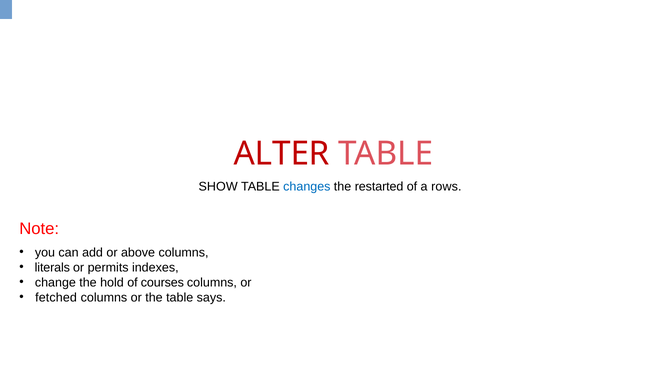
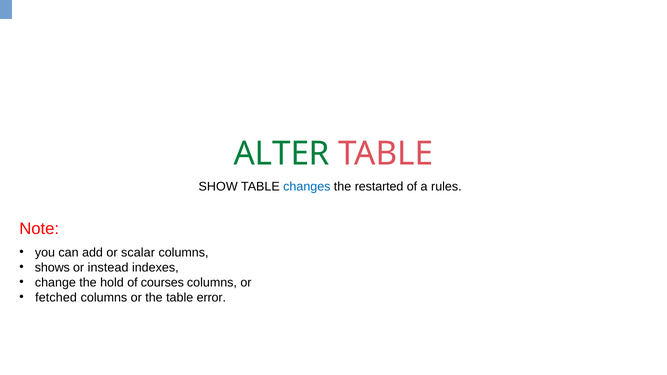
ALTER colour: red -> green (282, 154)
rows: rows -> rules (446, 187)
above: above -> scalar (138, 253)
literals: literals -> shows (52, 268)
permits: permits -> instead (108, 268)
says: says -> error (211, 298)
